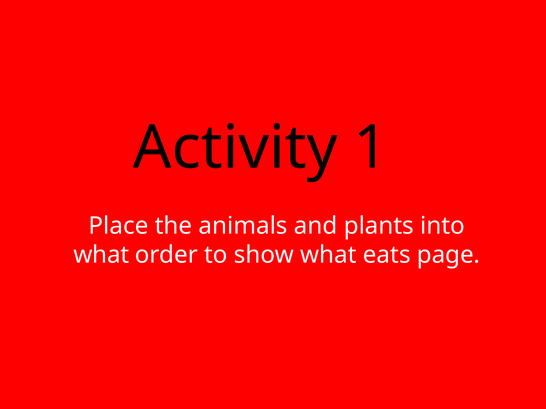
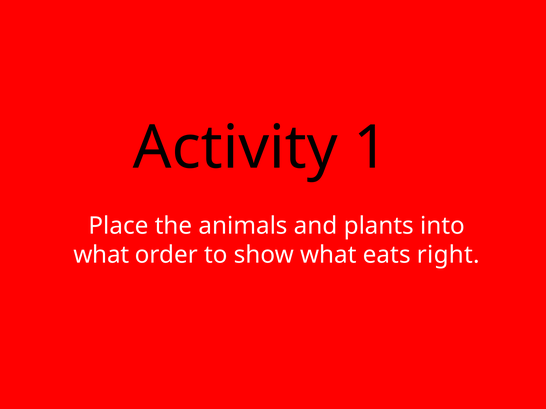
page: page -> right (448, 255)
